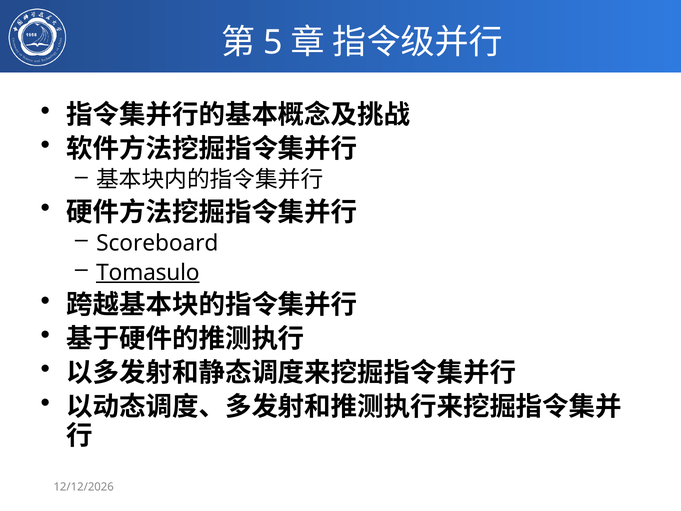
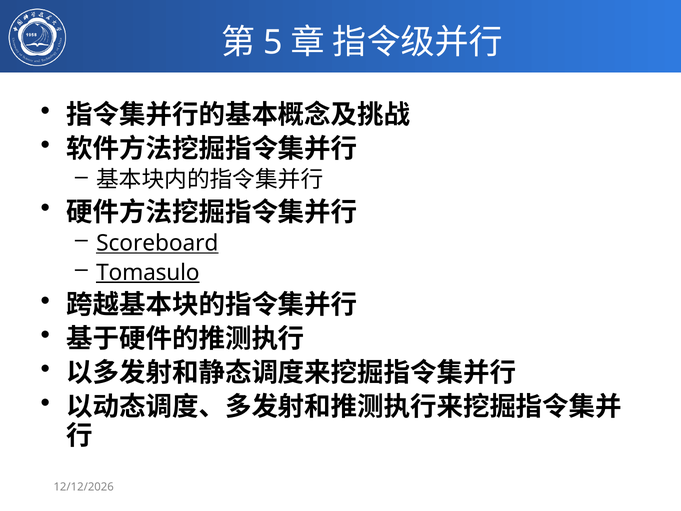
Scoreboard underline: none -> present (157, 243)
